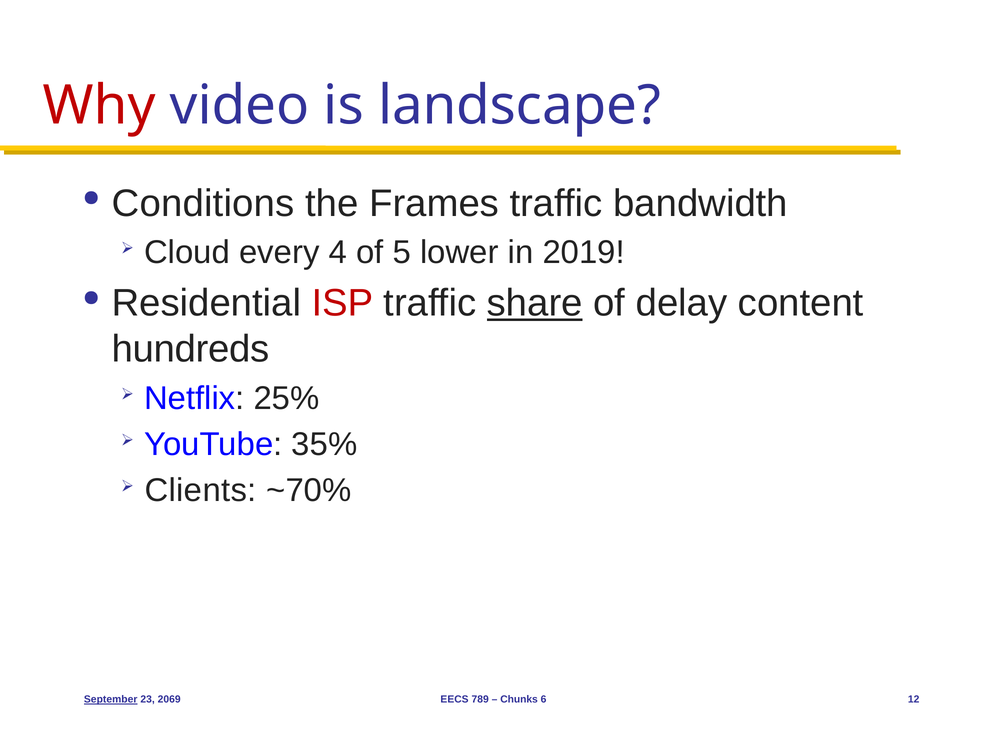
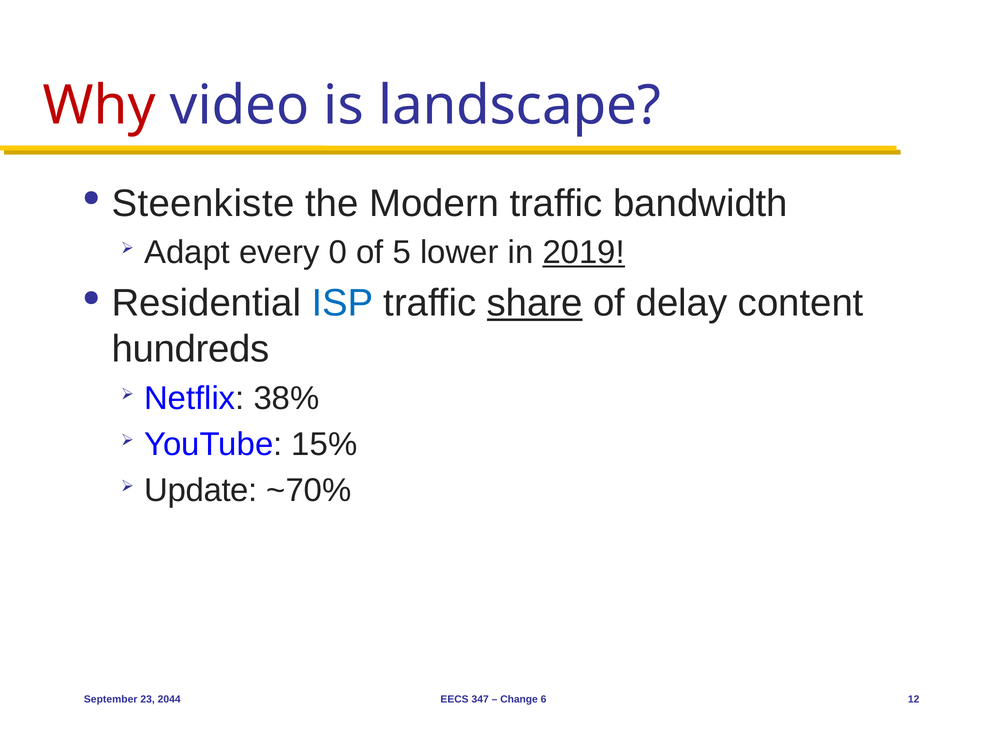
Conditions: Conditions -> Steenkiste (203, 203)
Frames: Frames -> Modern (434, 203)
Cloud: Cloud -> Adapt (187, 252)
4: 4 -> 0 (338, 252)
2019 underline: none -> present (584, 252)
ISP colour: red -> blue (343, 303)
25%: 25% -> 38% (287, 398)
35%: 35% -> 15% (324, 444)
Clients: Clients -> Update (201, 490)
September underline: present -> none (111, 700)
2069: 2069 -> 2044 (169, 700)
789: 789 -> 347 (480, 700)
Chunks: Chunks -> Change (519, 700)
